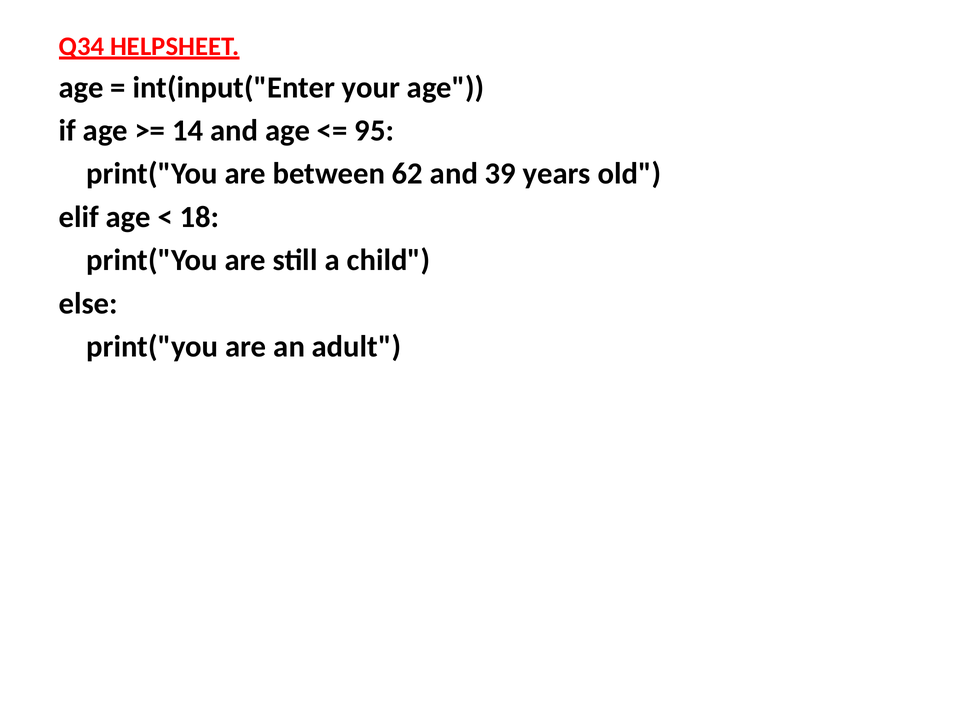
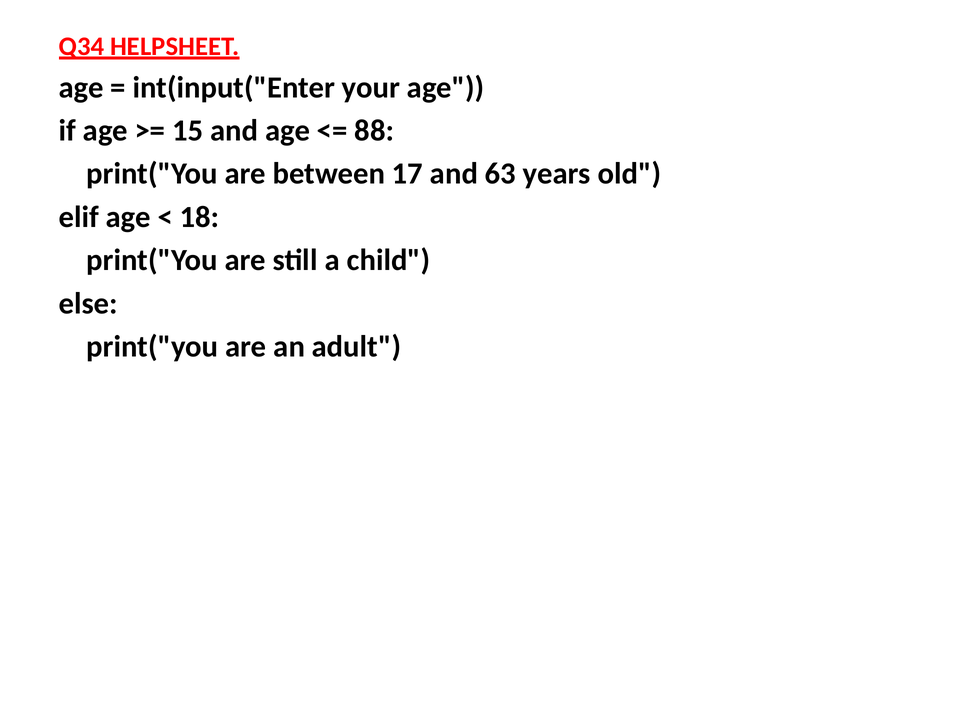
14: 14 -> 15 (188, 131)
95: 95 -> 88 (374, 131)
62: 62 -> 17 (407, 174)
39: 39 -> 63 (500, 174)
